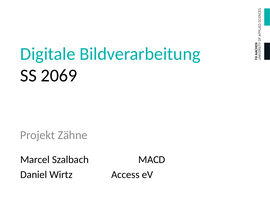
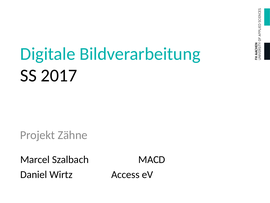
2069: 2069 -> 2017 (59, 75)
